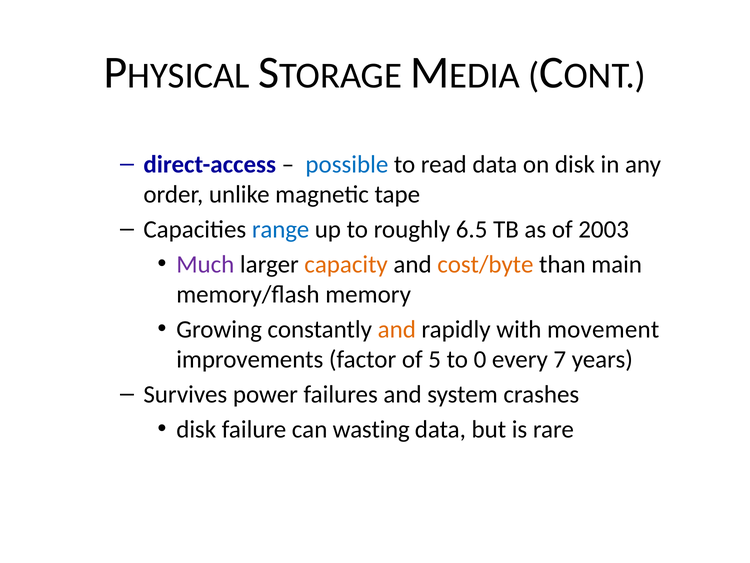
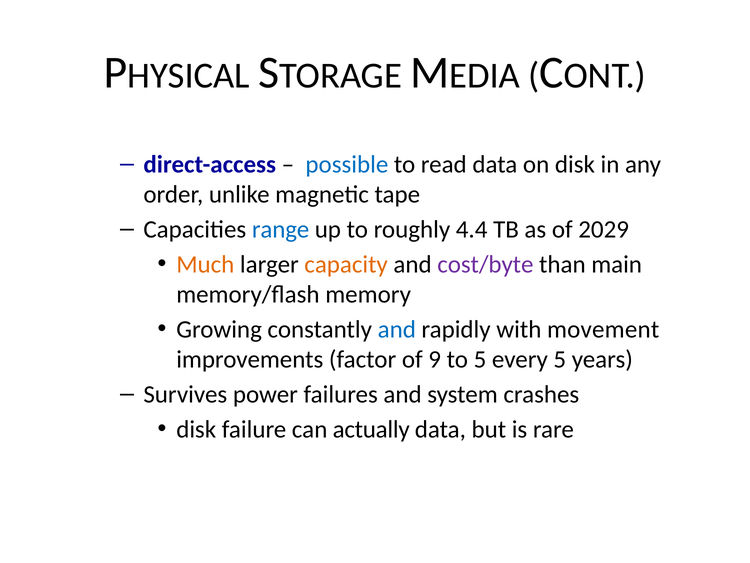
6.5: 6.5 -> 4.4 (472, 229)
2003: 2003 -> 2029 (604, 229)
Much colour: purple -> orange (205, 264)
cost/byte colour: orange -> purple (485, 264)
and colour: orange -> blue (397, 329)
5: 5 -> 9 (435, 359)
to 0: 0 -> 5 (480, 359)
every 7: 7 -> 5 (560, 359)
wasting: wasting -> actually (371, 429)
